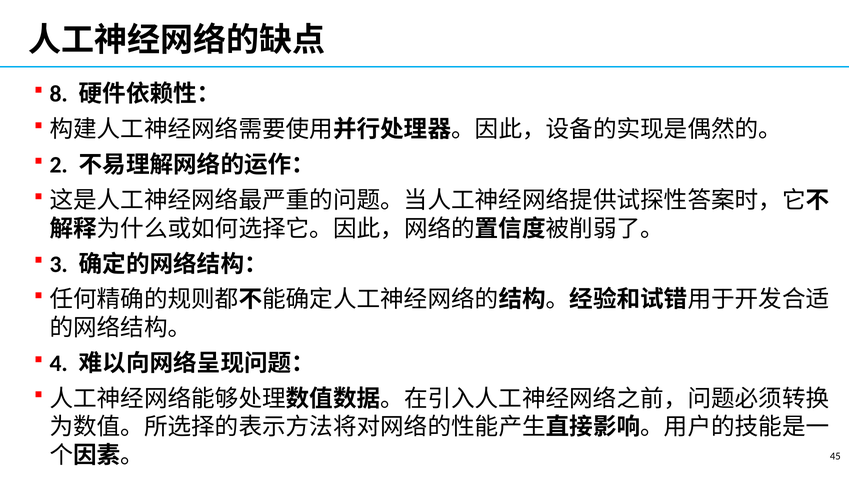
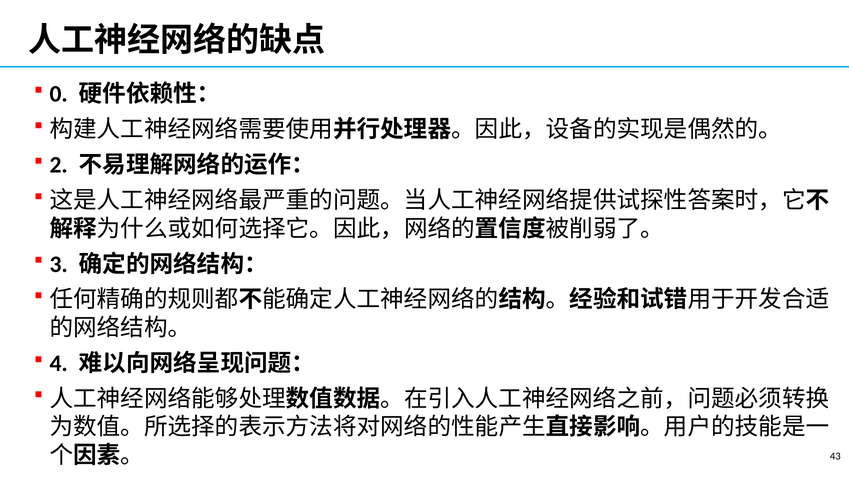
8: 8 -> 0 (59, 94)
45: 45 -> 43 (835, 456)
